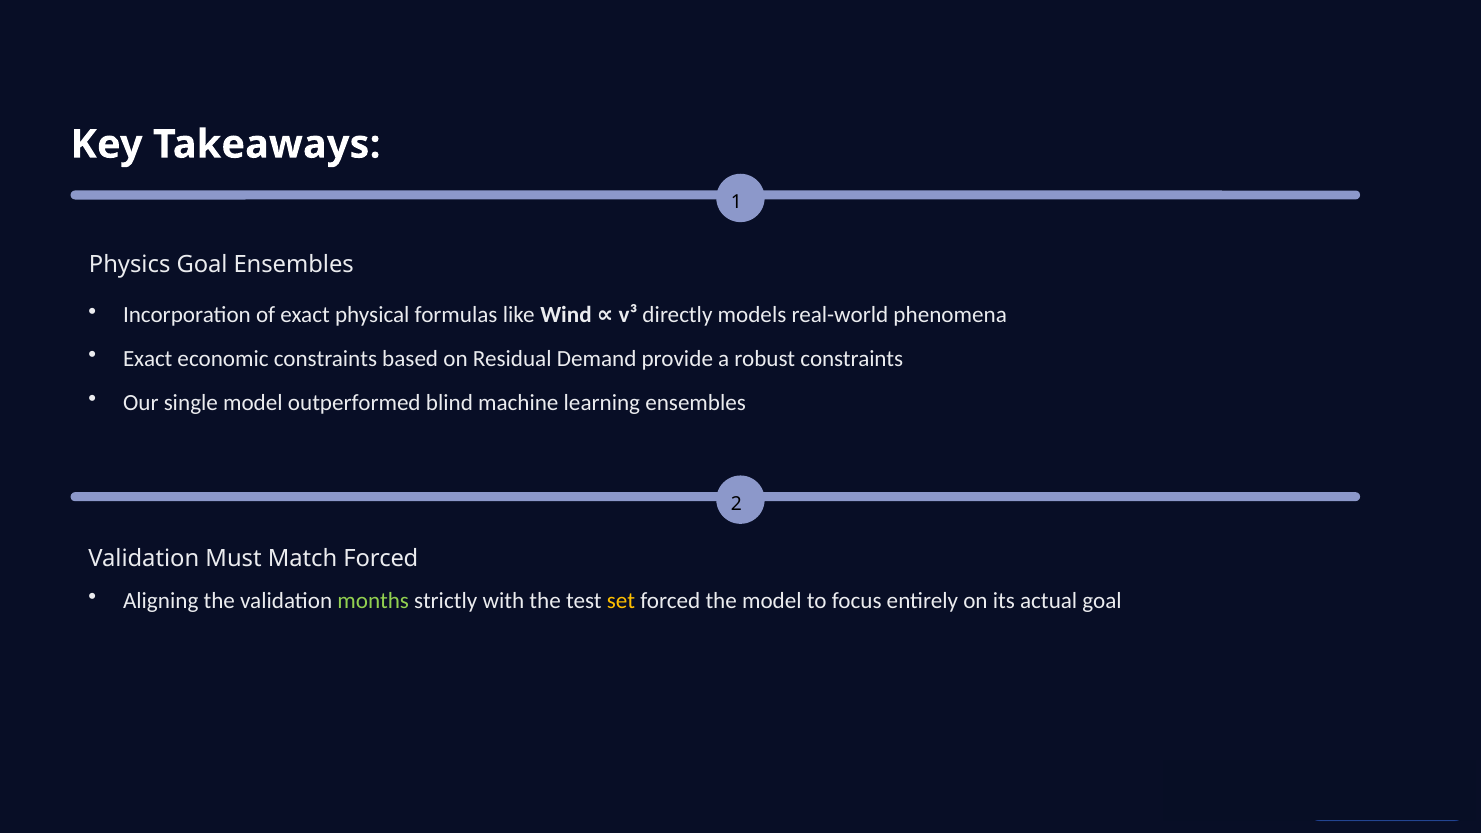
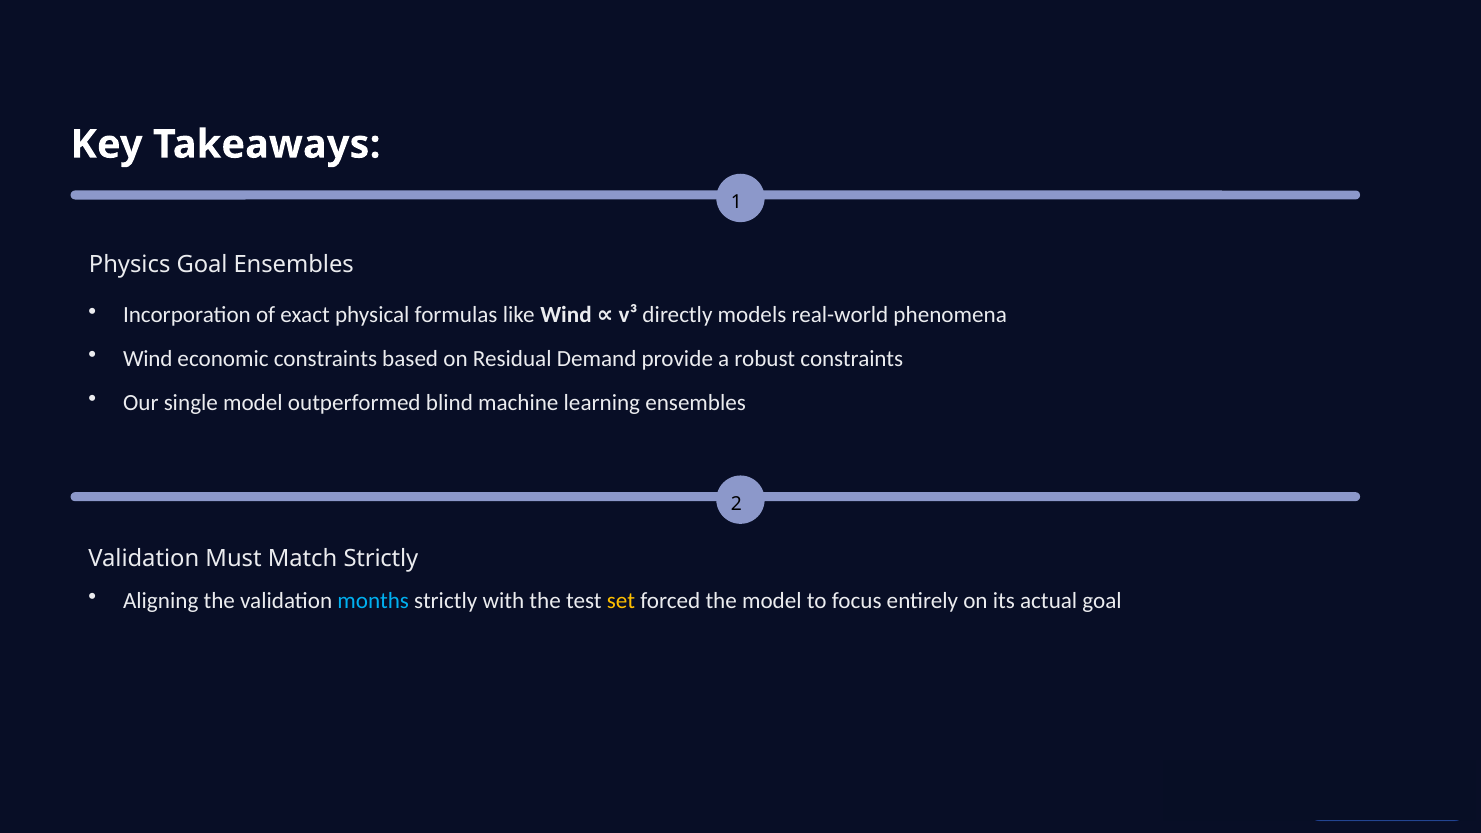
Exact: Exact -> Wind (148, 359)
Match Forced: Forced -> Strictly (381, 559)
months colour: light green -> light blue (373, 601)
